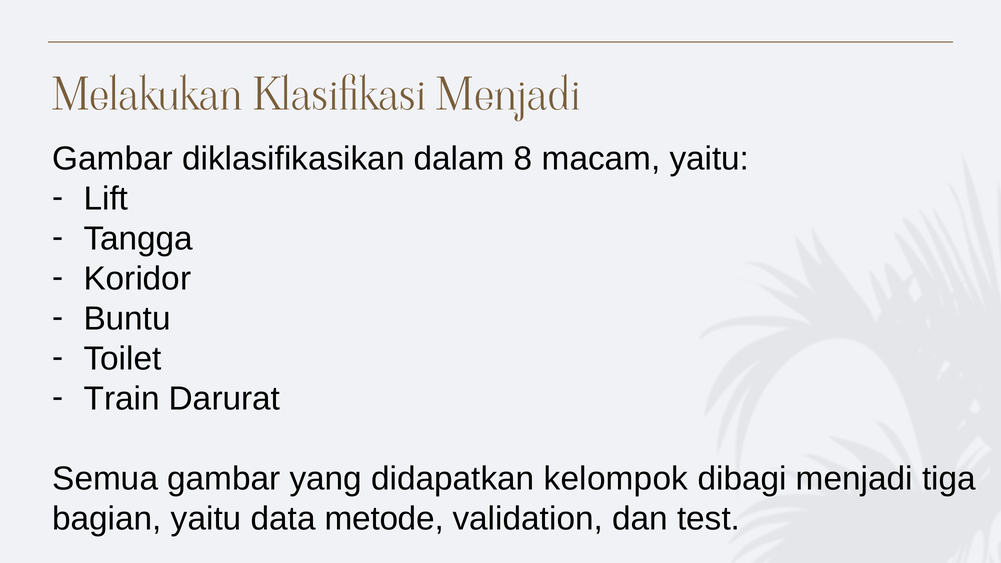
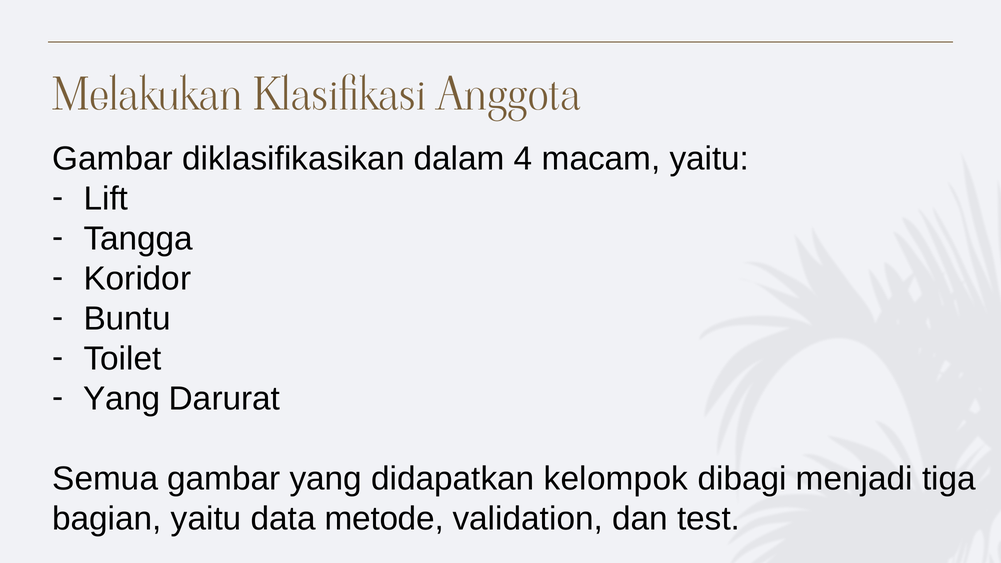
Klasifikasi Menjadi: Menjadi -> Anggota (509, 95)
8: 8 -> 4 (523, 159)
Train: Train -> Yang (122, 399)
